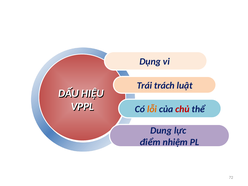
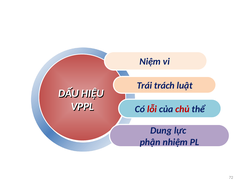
Dụng: Dụng -> Niệm (150, 62)
lỗi colour: orange -> red (152, 109)
điểm: điểm -> phận (150, 142)
